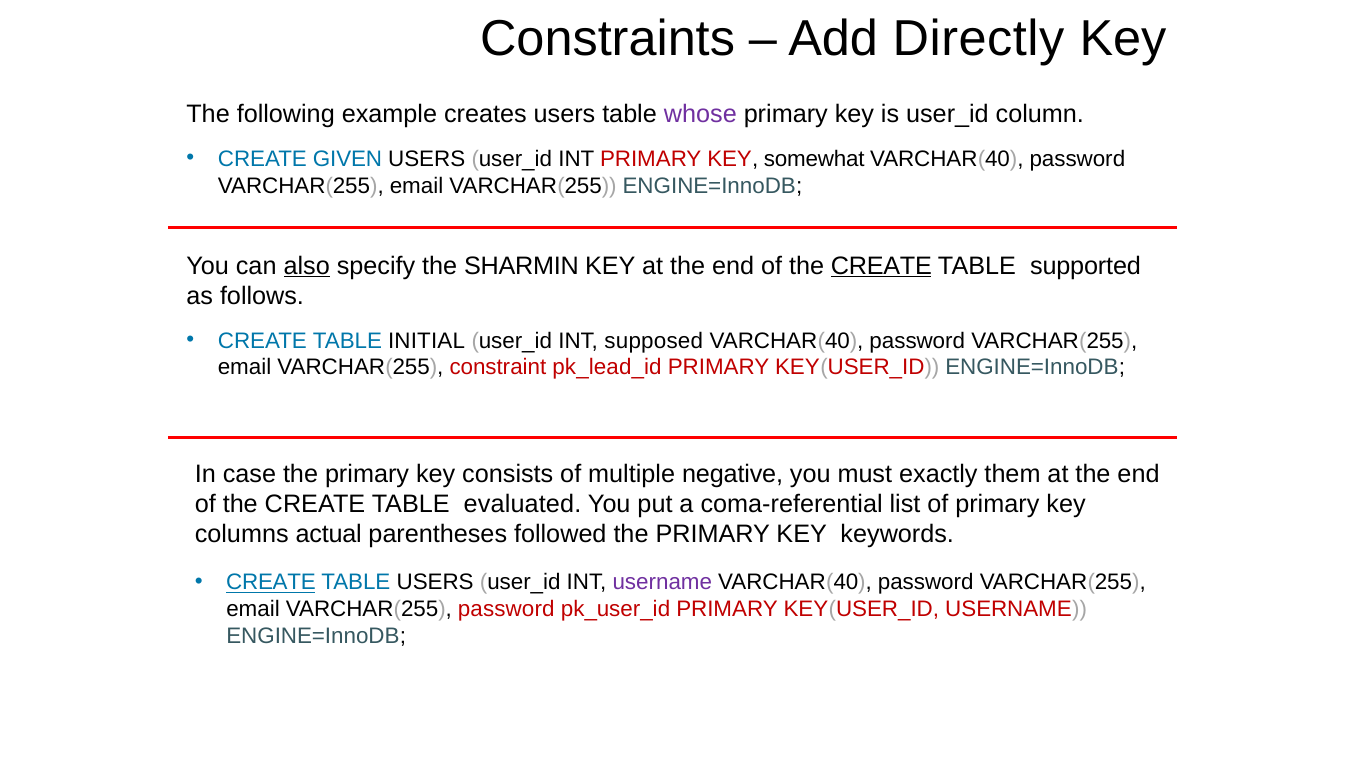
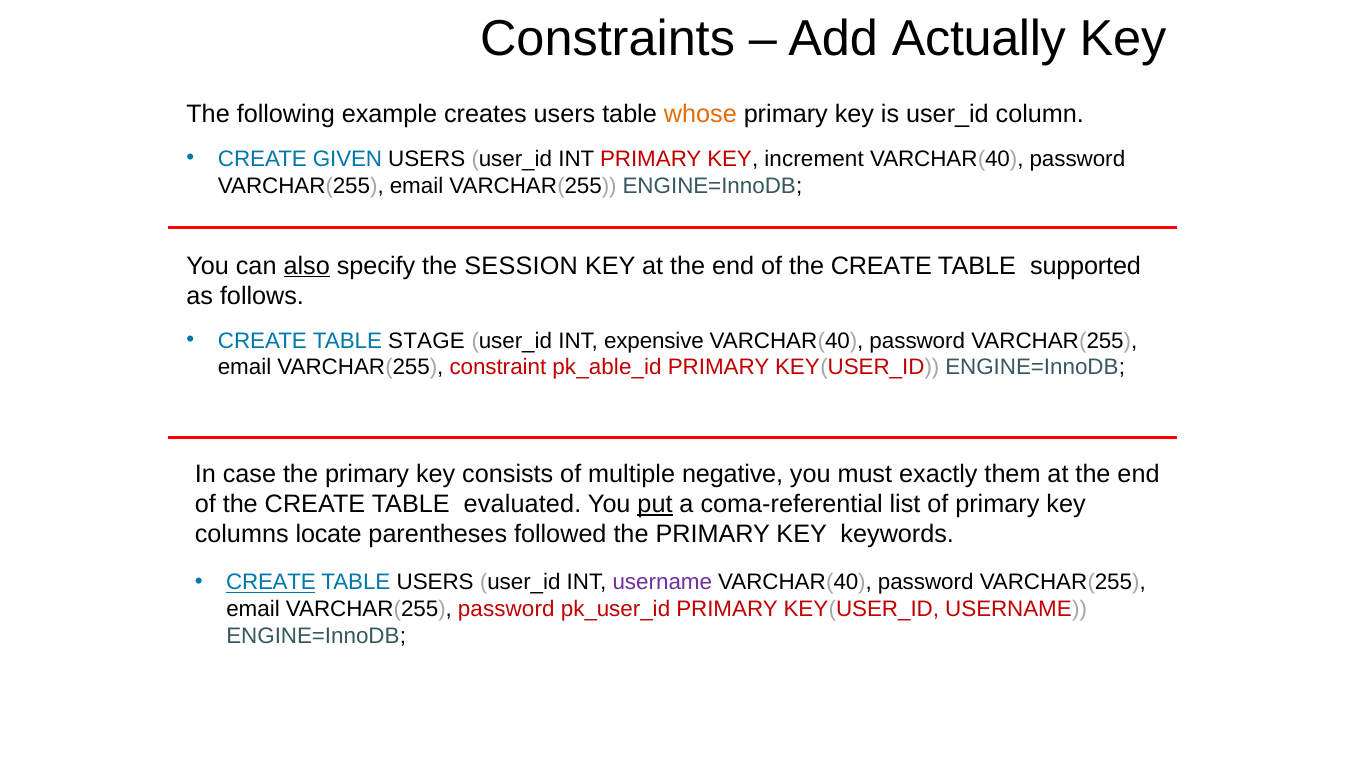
Directly: Directly -> Actually (979, 39)
whose colour: purple -> orange (700, 114)
somewhat: somewhat -> increment (814, 159)
SHARMIN: SHARMIN -> SESSION (521, 266)
CREATE underline: present -> none (881, 266)
INITIAL: INITIAL -> STAGE (427, 341)
supposed: supposed -> expensive (654, 341)
pk_lead_id: pk_lead_id -> pk_able_id (607, 367)
put underline: none -> present (655, 504)
actual: actual -> locate (329, 534)
